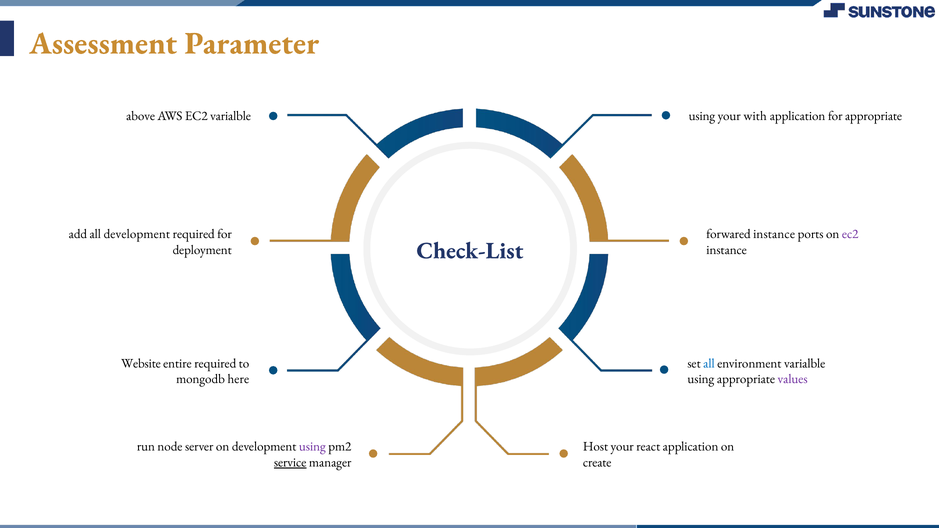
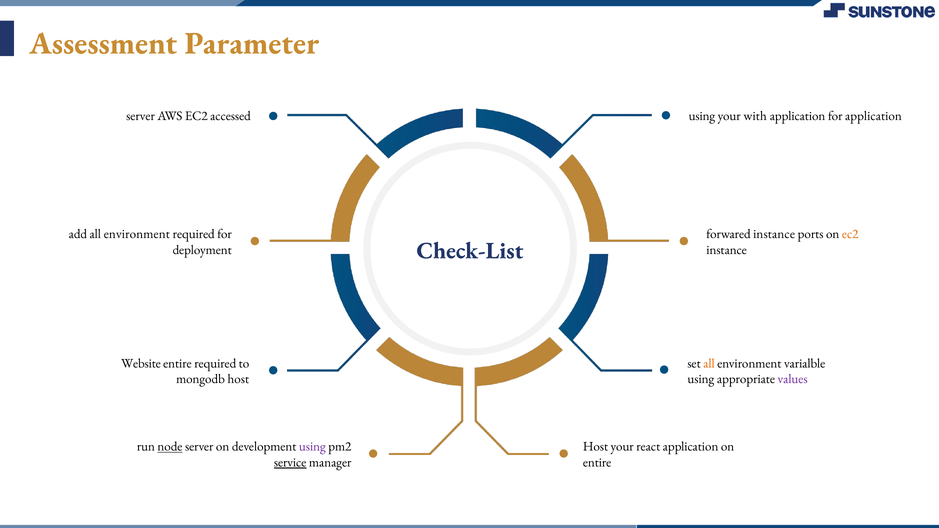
above: above -> server (141, 116)
EC2 varialble: varialble -> accessed (230, 116)
for appropriate: appropriate -> application (873, 116)
add all development: development -> environment (137, 234)
ec2 colour: purple -> orange (850, 234)
all colour: blue -> orange (709, 364)
mongodb here: here -> host (238, 379)
node underline: none -> present (170, 447)
create: create -> entire (597, 462)
